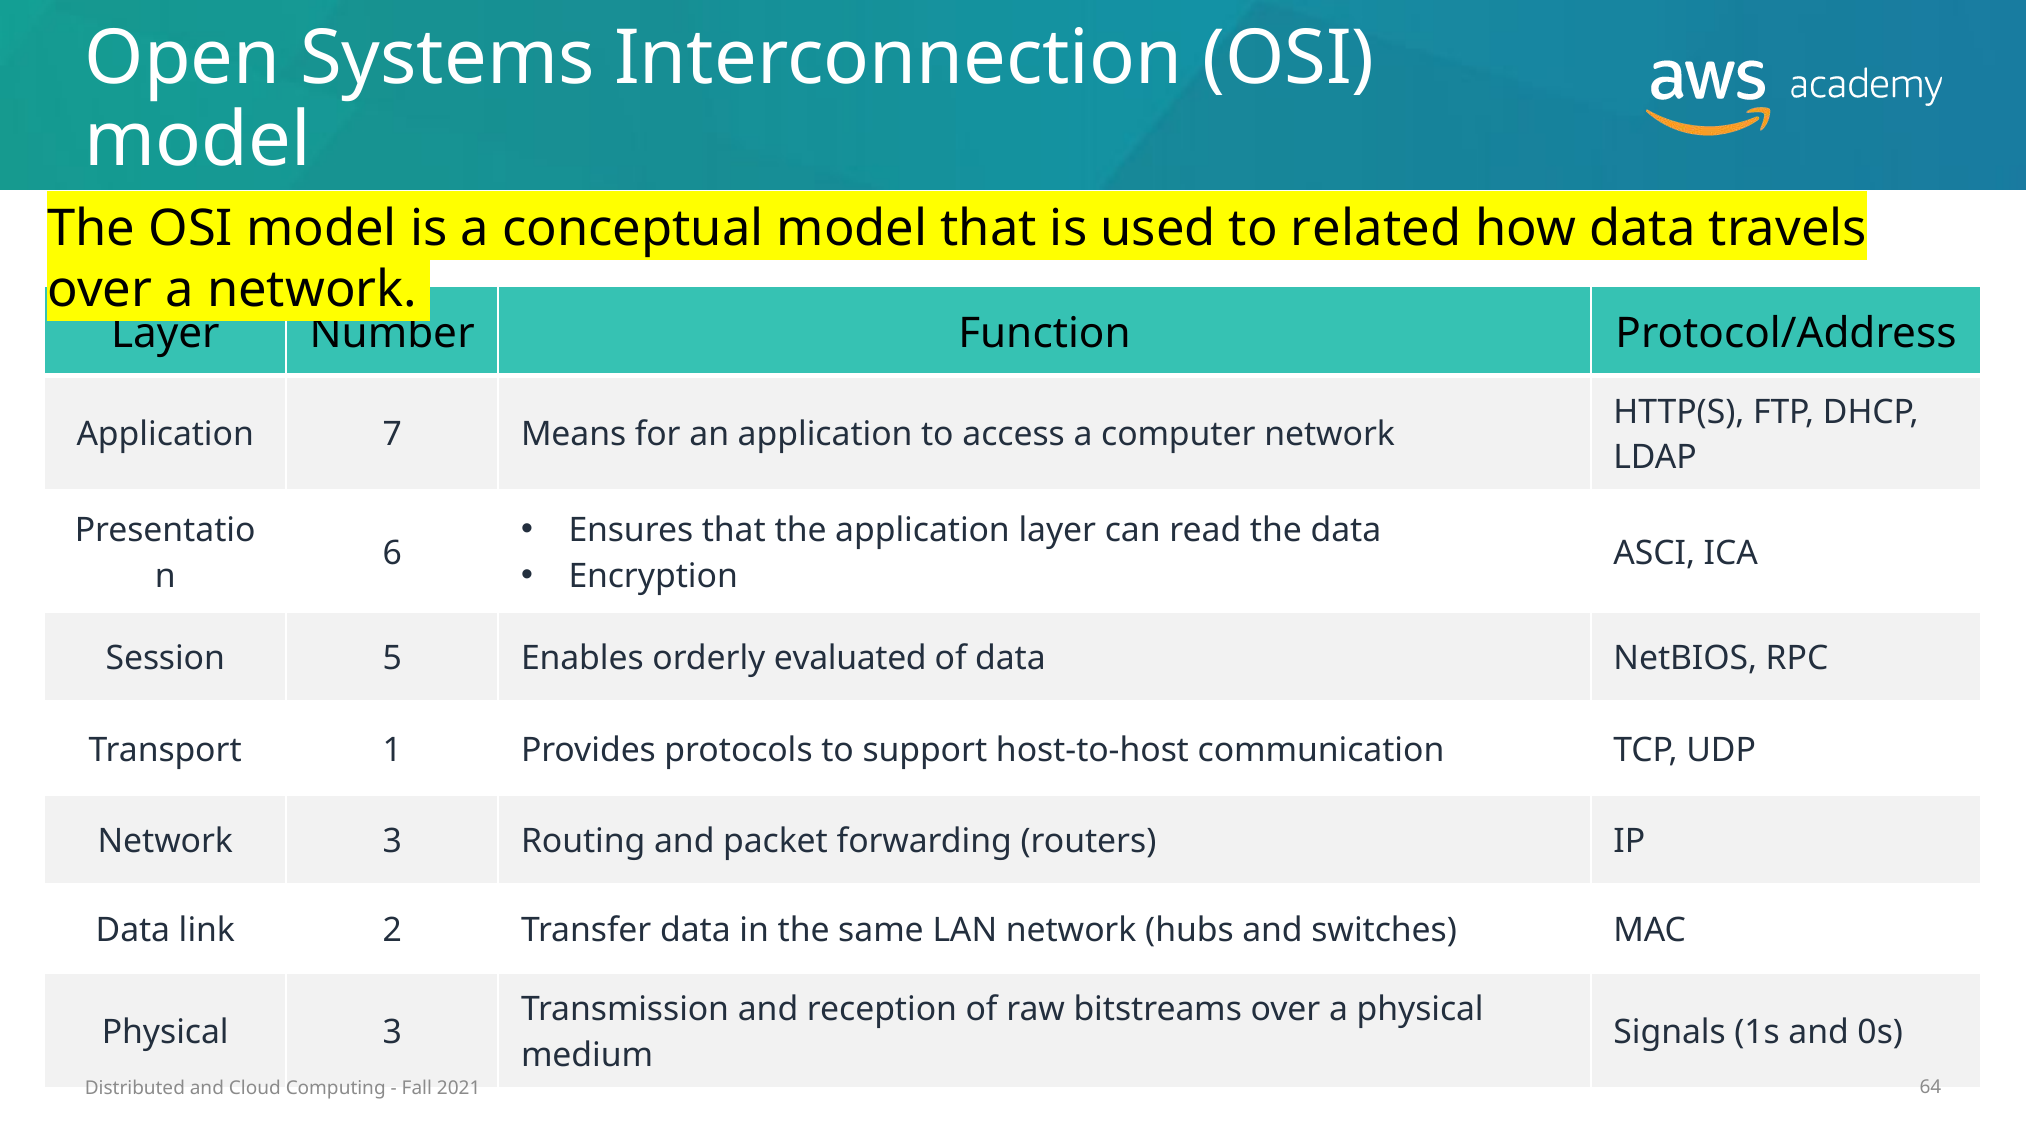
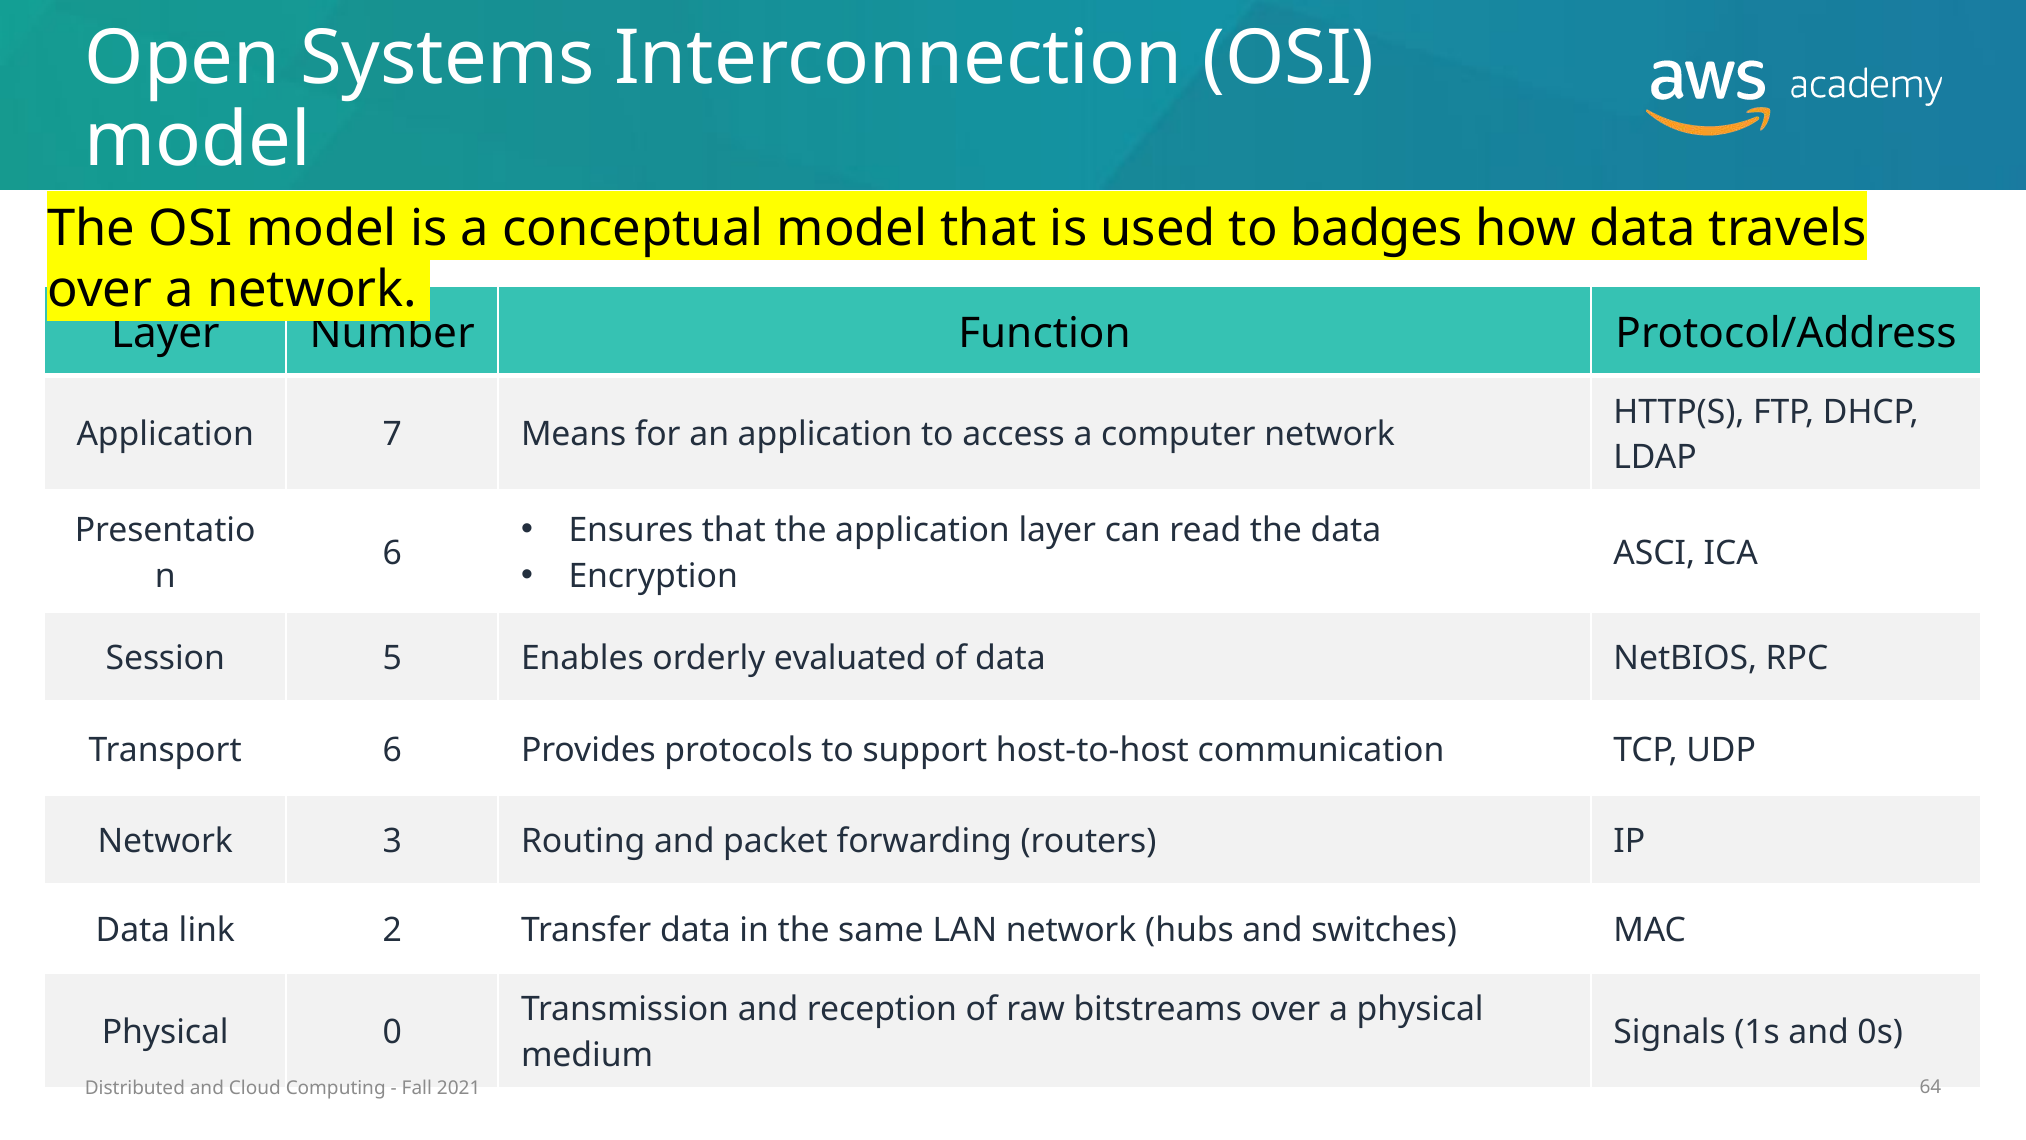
related: related -> badges (1377, 229)
Transport 1: 1 -> 6 (392, 750)
Physical 3: 3 -> 0 (392, 1032)
